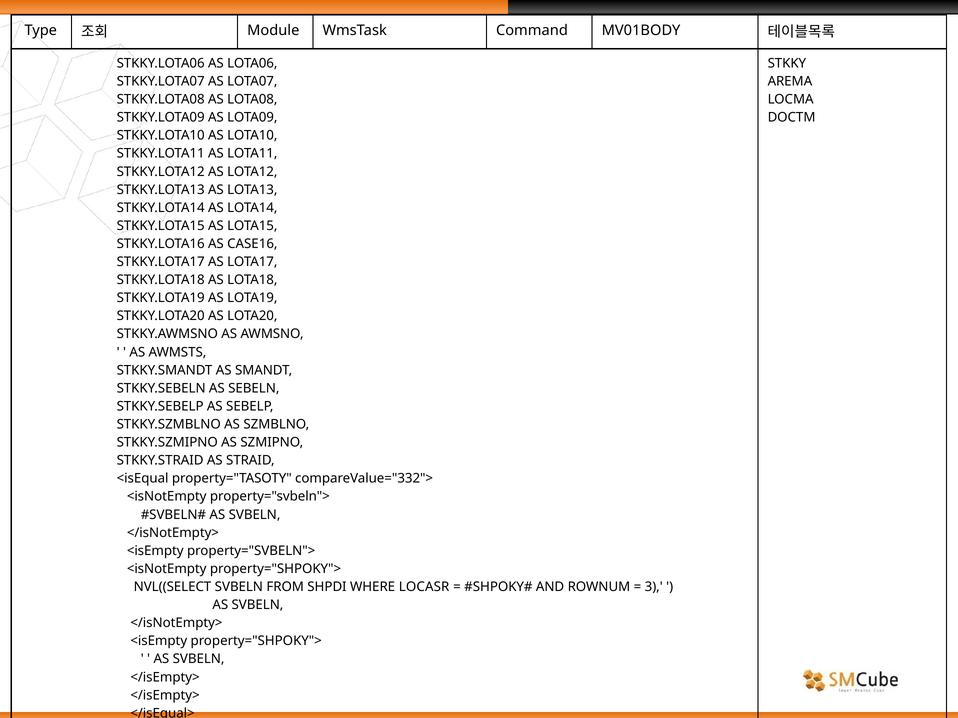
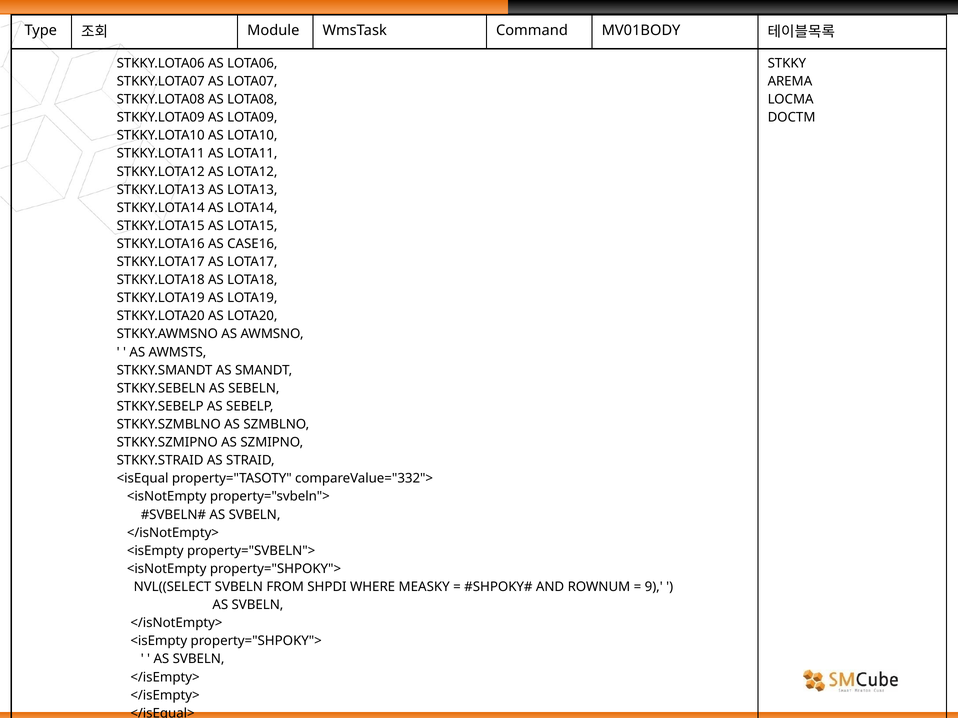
LOCASR: LOCASR -> MEASKY (424, 587)
3: 3 -> 9 (654, 587)
